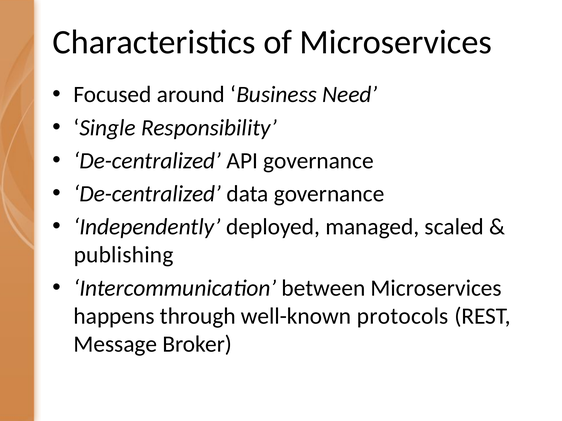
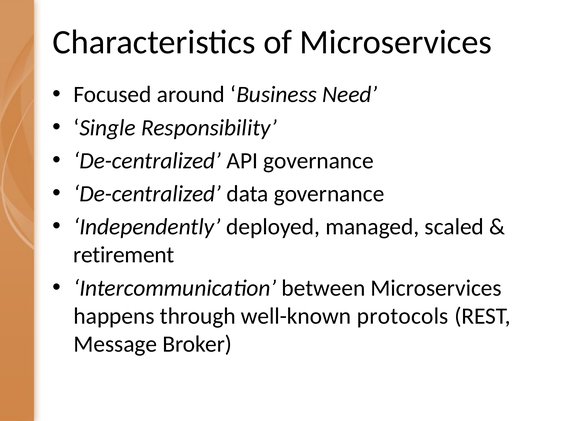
publishing: publishing -> retirement (124, 255)
